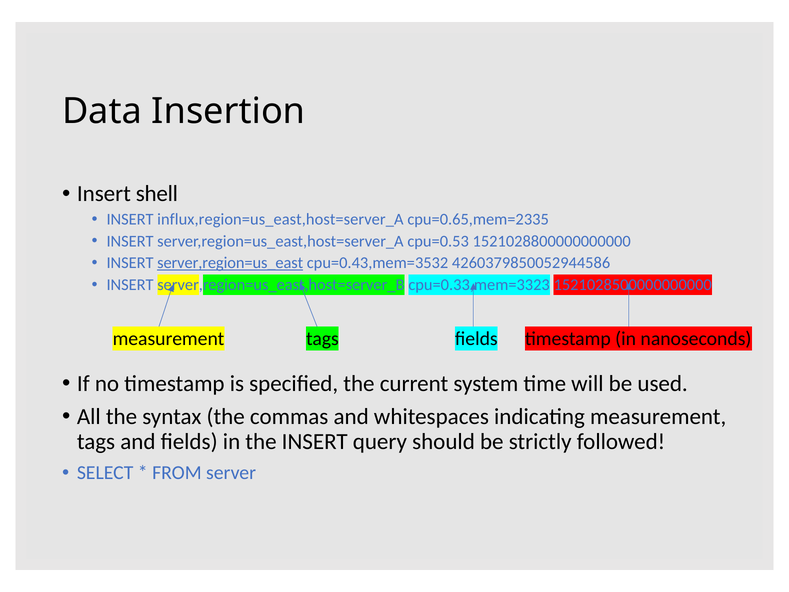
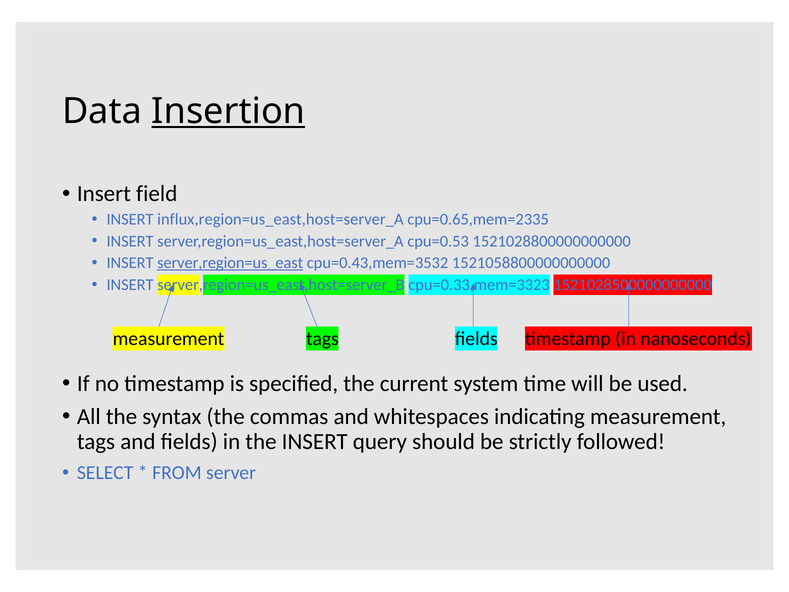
Insertion underline: none -> present (228, 111)
shell: shell -> field (157, 194)
4260379850052944586: 4260379850052944586 -> 1521058800000000000 (531, 263)
